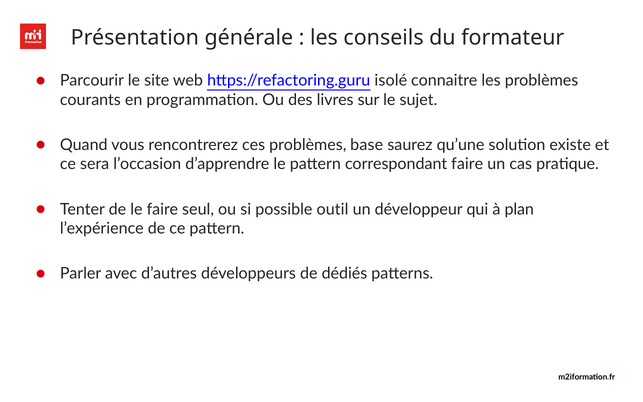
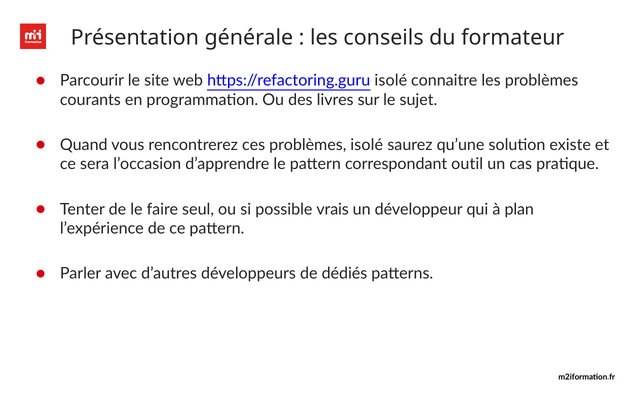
problèmes base: base -> isolé (367, 145)
correspondant faire: faire -> outil (467, 164)
outil: outil -> vrais (333, 209)
